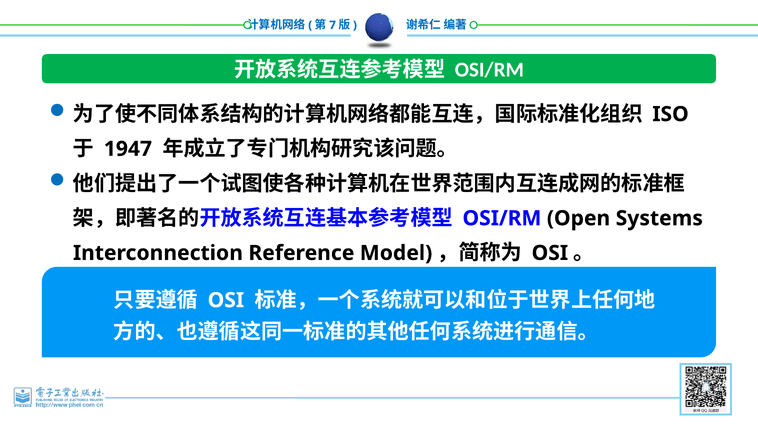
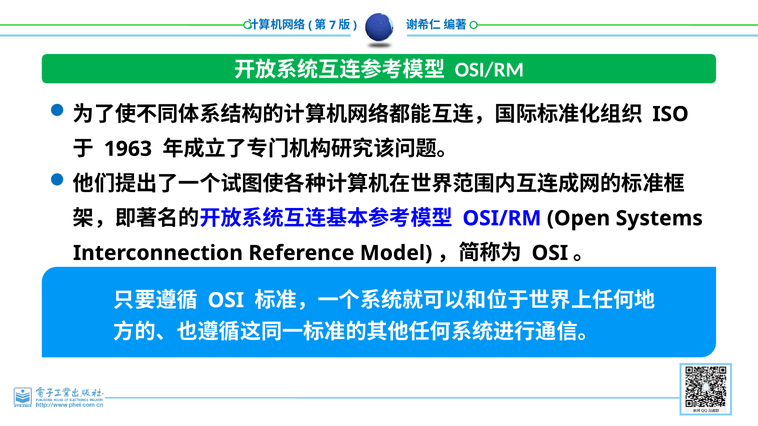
1947: 1947 -> 1963 (128, 149)
